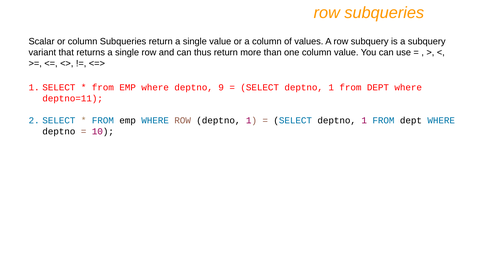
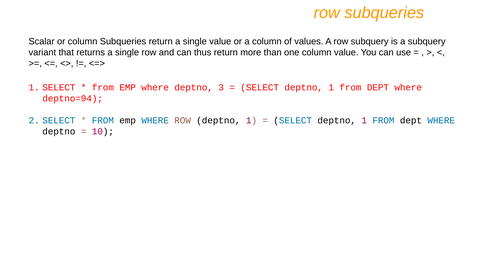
9: 9 -> 3 (221, 87)
deptno=11: deptno=11 -> deptno=94 (73, 98)
